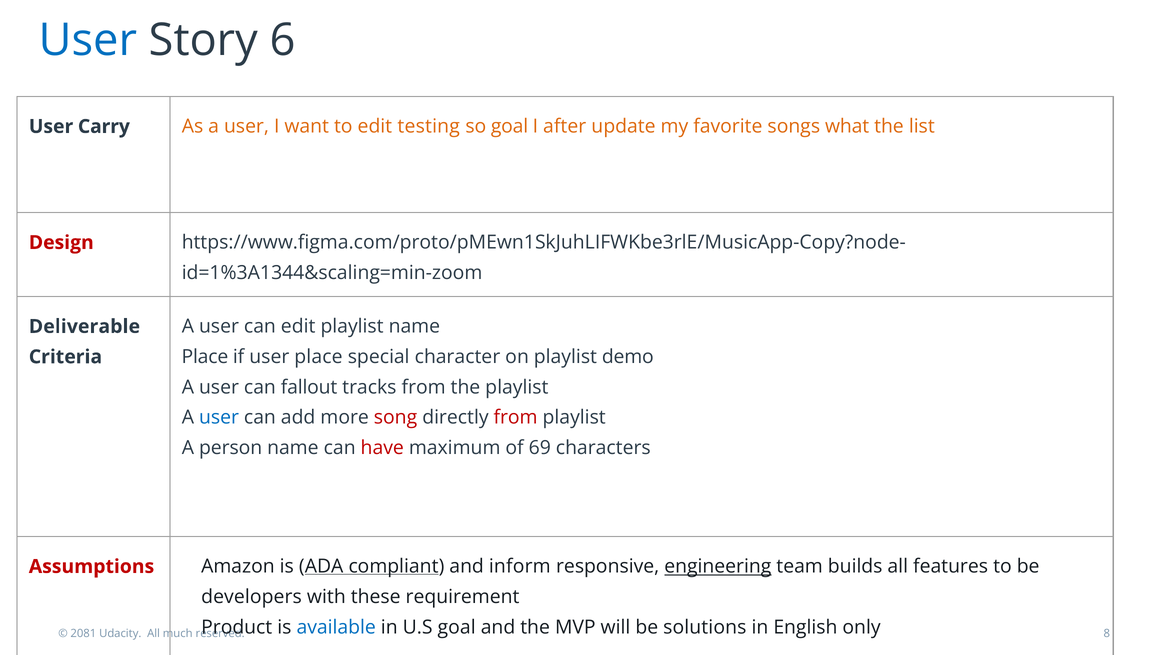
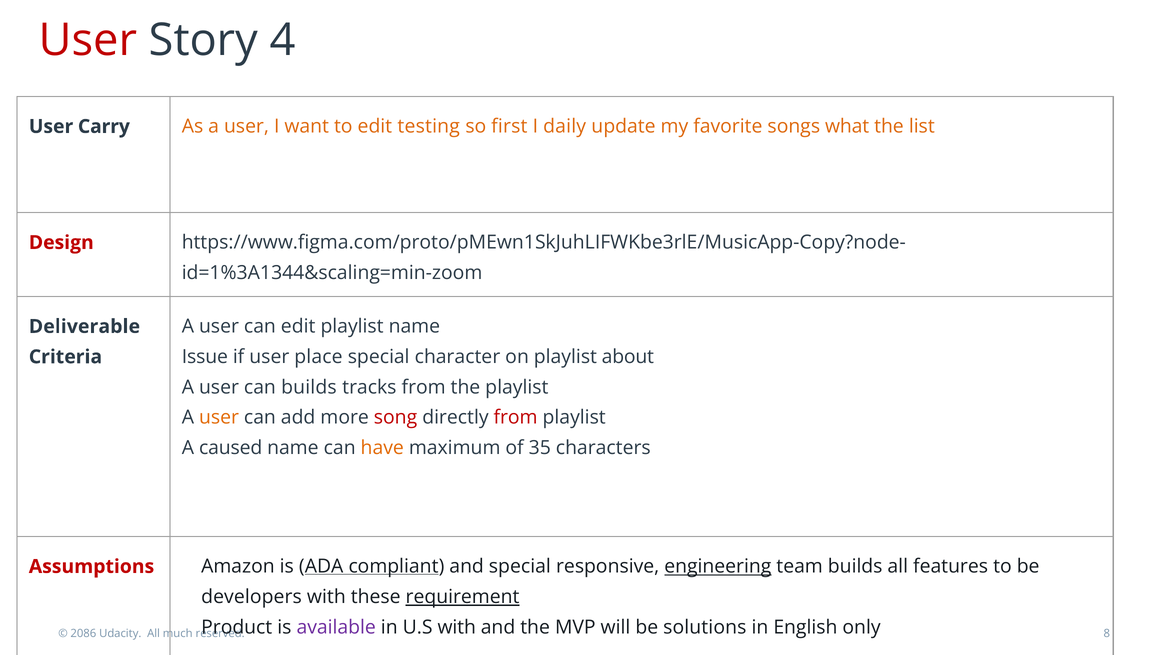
User colour: blue -> red (88, 40)
6: 6 -> 4 (283, 40)
so goal: goal -> first (509, 127)
after: after -> daily (565, 127)
Place: Place -> Issue (205, 357)
demo: demo -> about (628, 357)
can fallout: fallout -> builds (309, 387)
user colour: blue -> orange (219, 418)
person: person -> caused (231, 448)
have colour: red -> orange (382, 448)
69: 69 -> 35 (540, 448)
and inform: inform -> special (520, 567)
requirement underline: none -> present (463, 597)
available colour: blue -> purple (336, 628)
U.S goal: goal -> with (457, 628)
2081: 2081 -> 2086 (83, 634)
